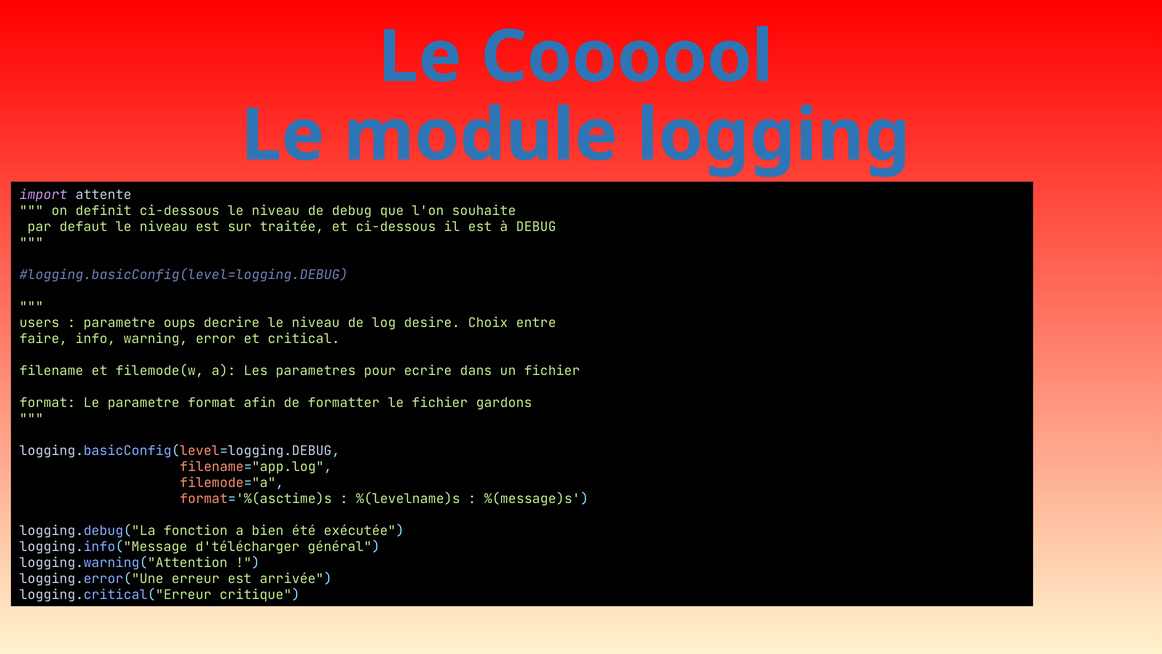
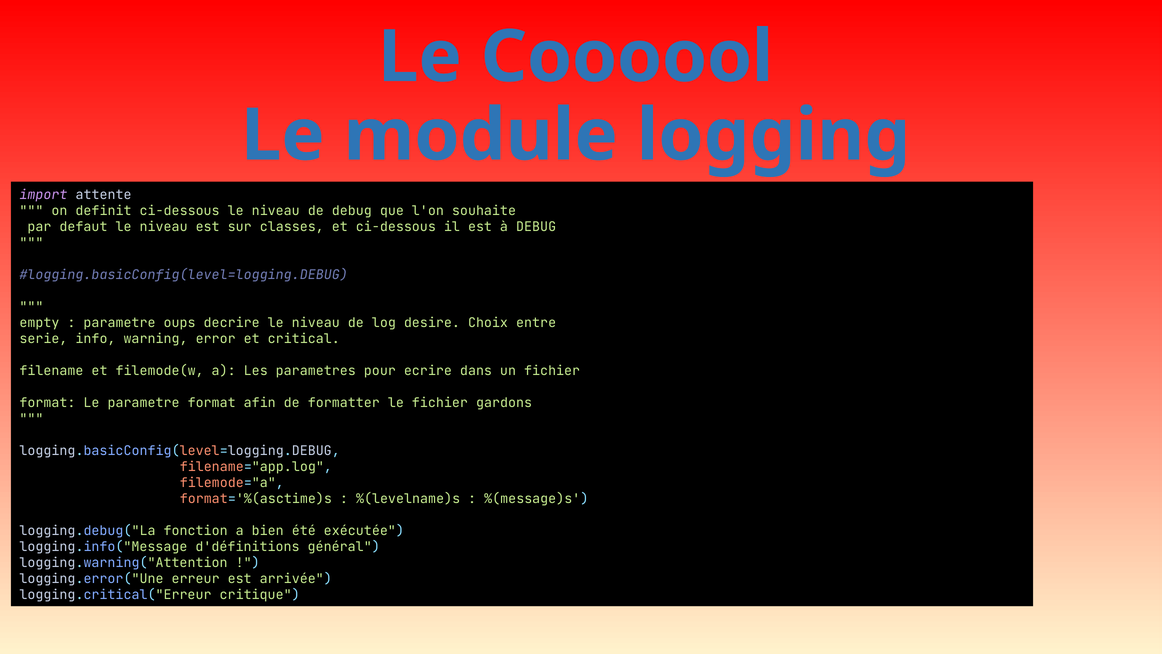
traitée: traitée -> classes (292, 227)
users: users -> empty (39, 323)
faire: faire -> serie (43, 339)
d'télécharger: d'télécharger -> d'définitions (248, 547)
